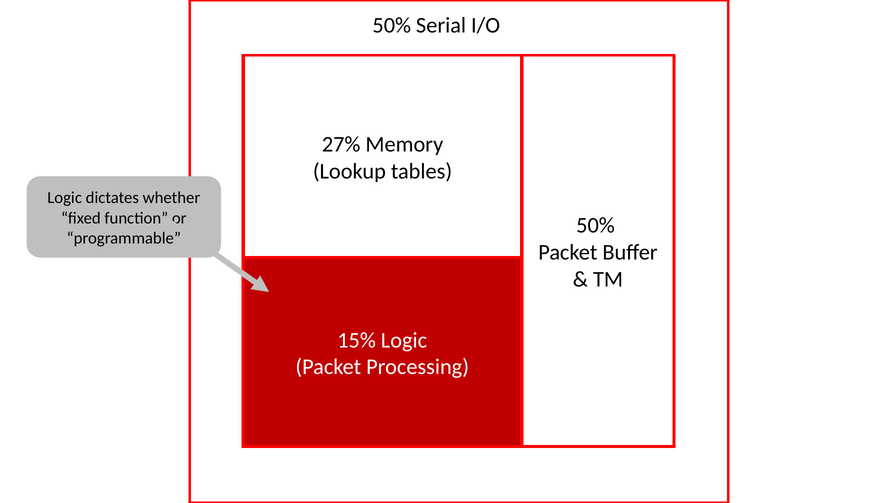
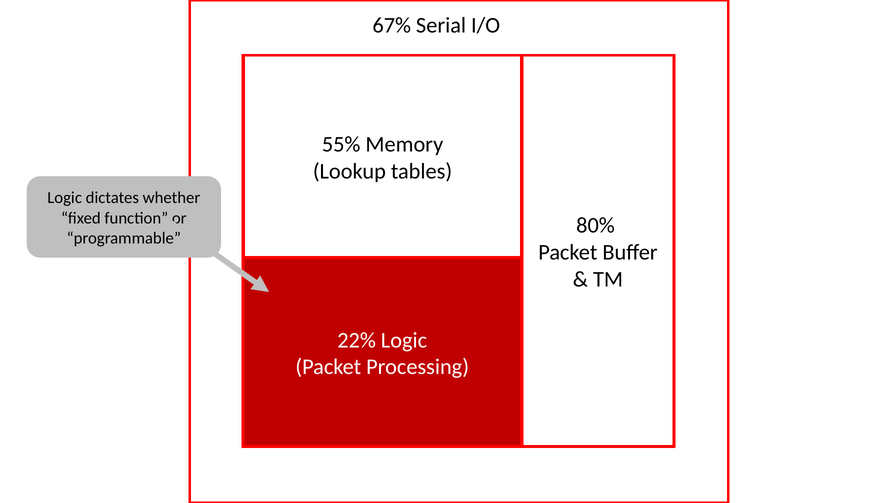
50%: 50% -> 67% (392, 25)
27%: 27% -> 55% (341, 144)
50%: 50% -> 80% (595, 225)
15%: 15% -> 22% (357, 340)
